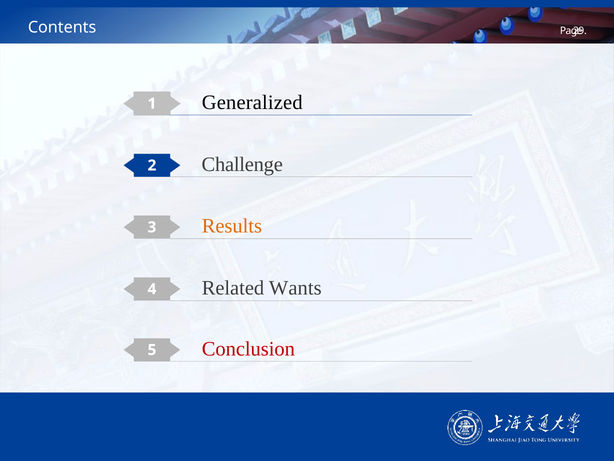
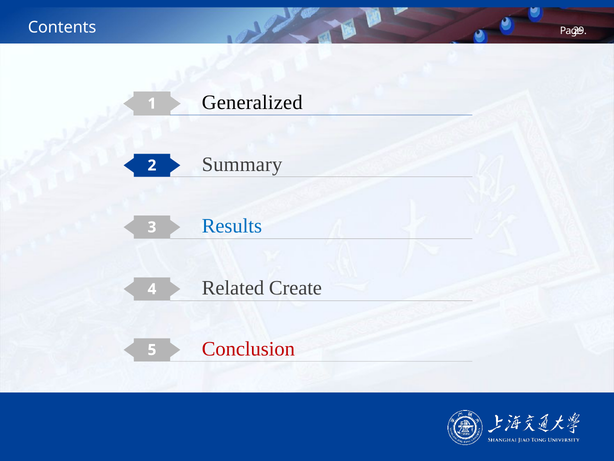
Challenge: Challenge -> Summary (242, 164)
Results colour: orange -> blue (232, 226)
Wants: Wants -> Create (295, 288)
